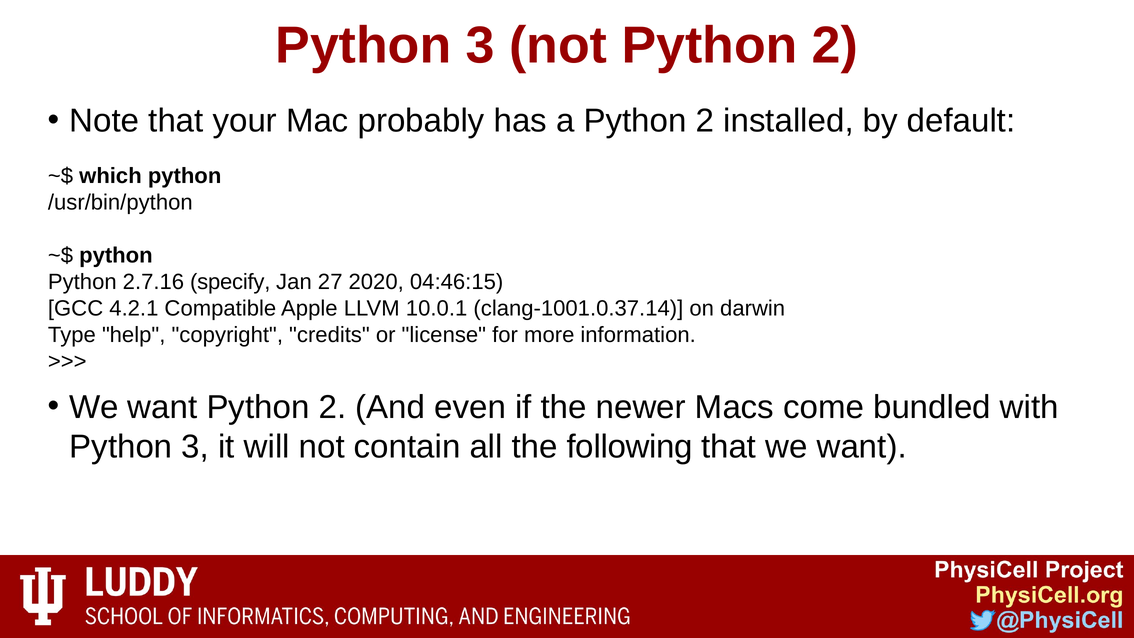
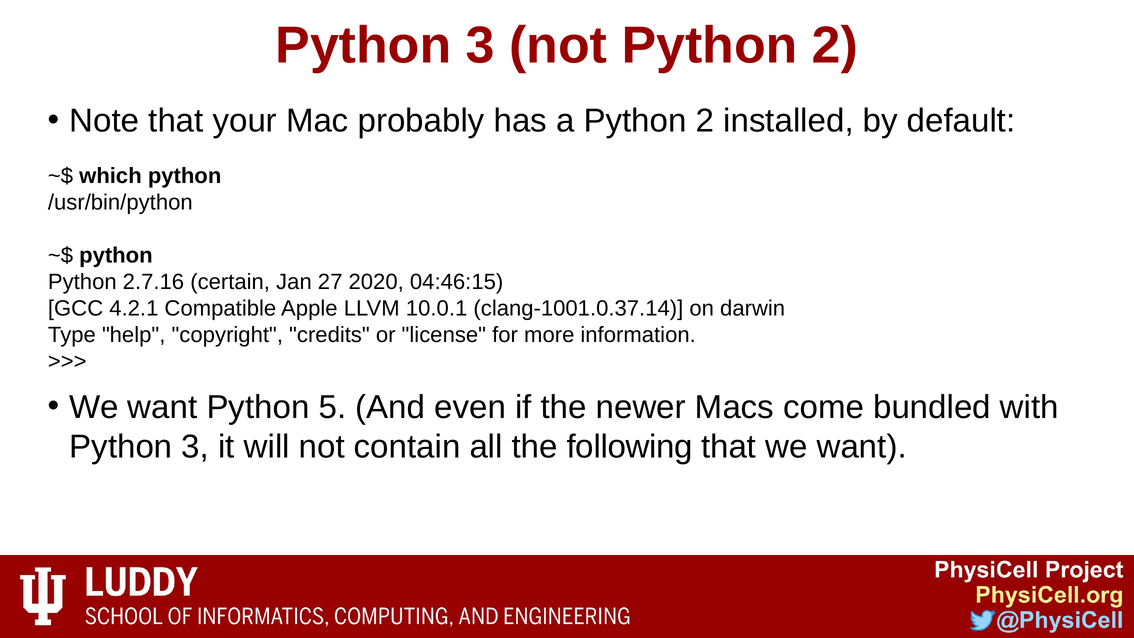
specify: specify -> certain (230, 282)
want Python 2: 2 -> 5 (332, 407)
